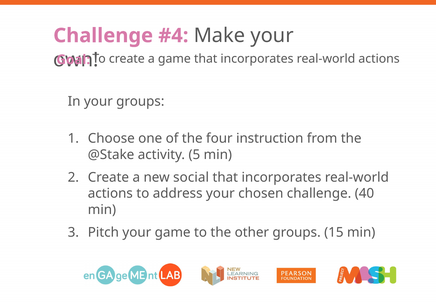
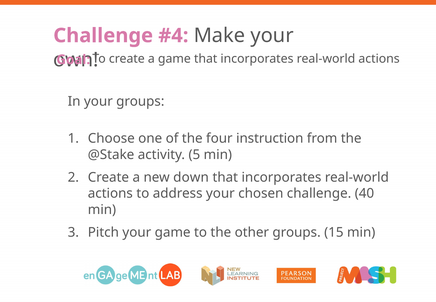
social: social -> down (191, 177)
